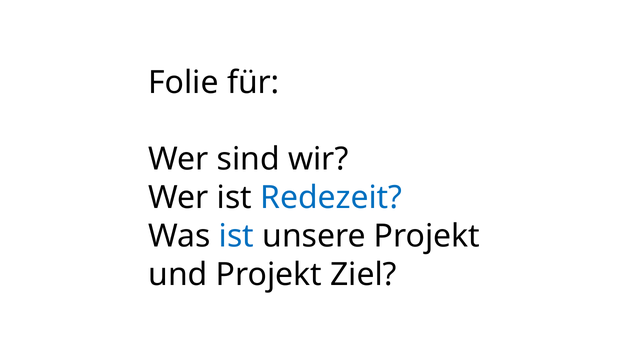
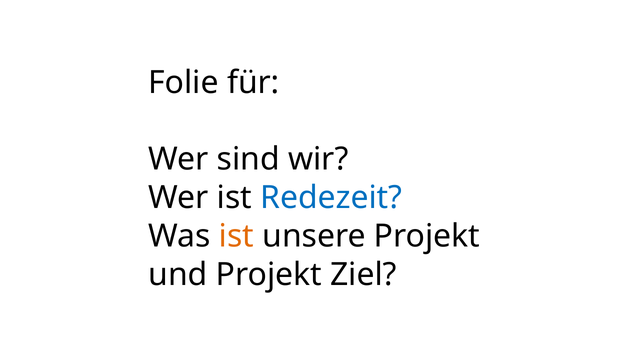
ist colour: blue -> orange (236, 236)
